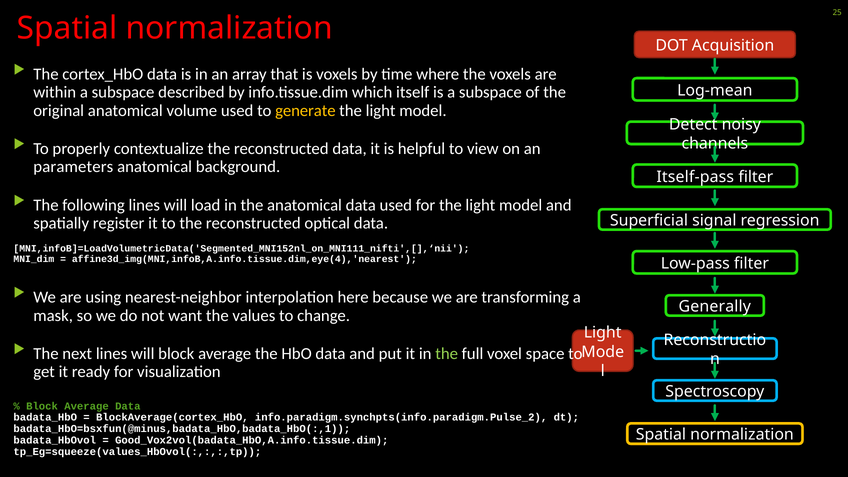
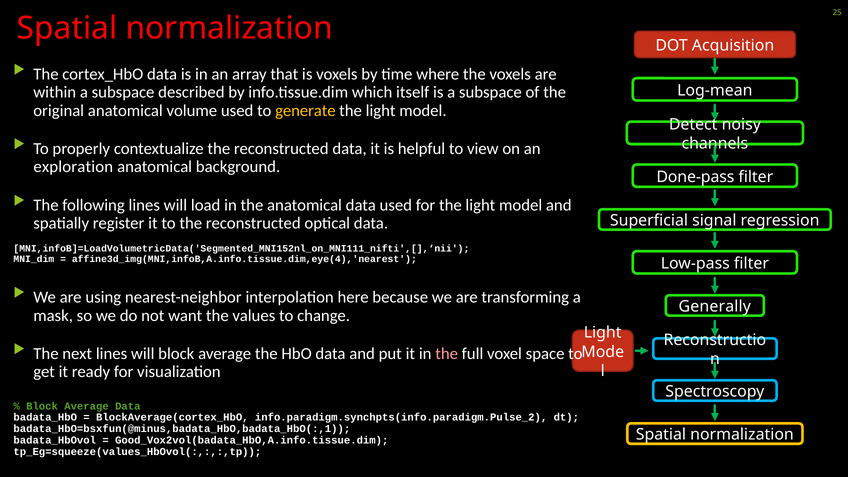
parameters: parameters -> exploration (73, 167)
Itself-pass: Itself-pass -> Done-pass (695, 177)
the colour: light green -> pink (447, 354)
